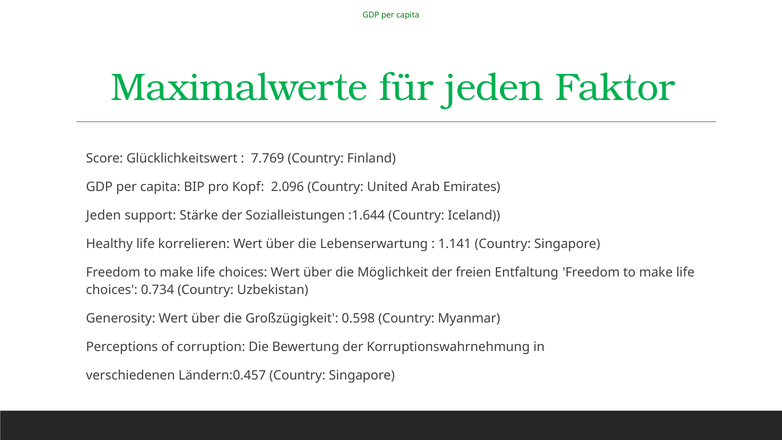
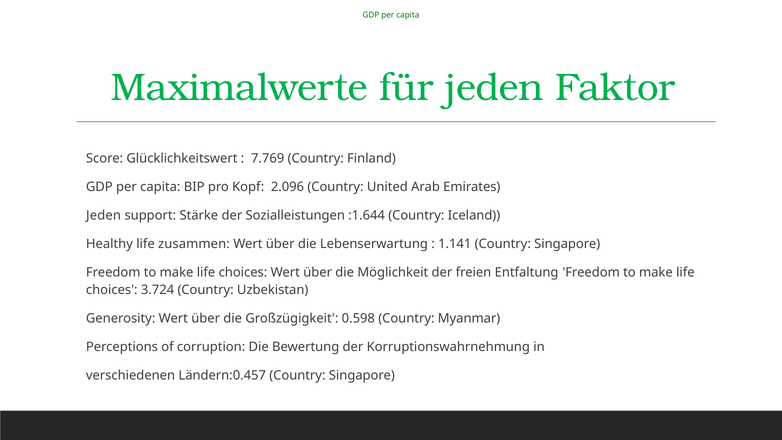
korrelieren: korrelieren -> zusammen (194, 244)
0.734: 0.734 -> 3.724 (158, 290)
